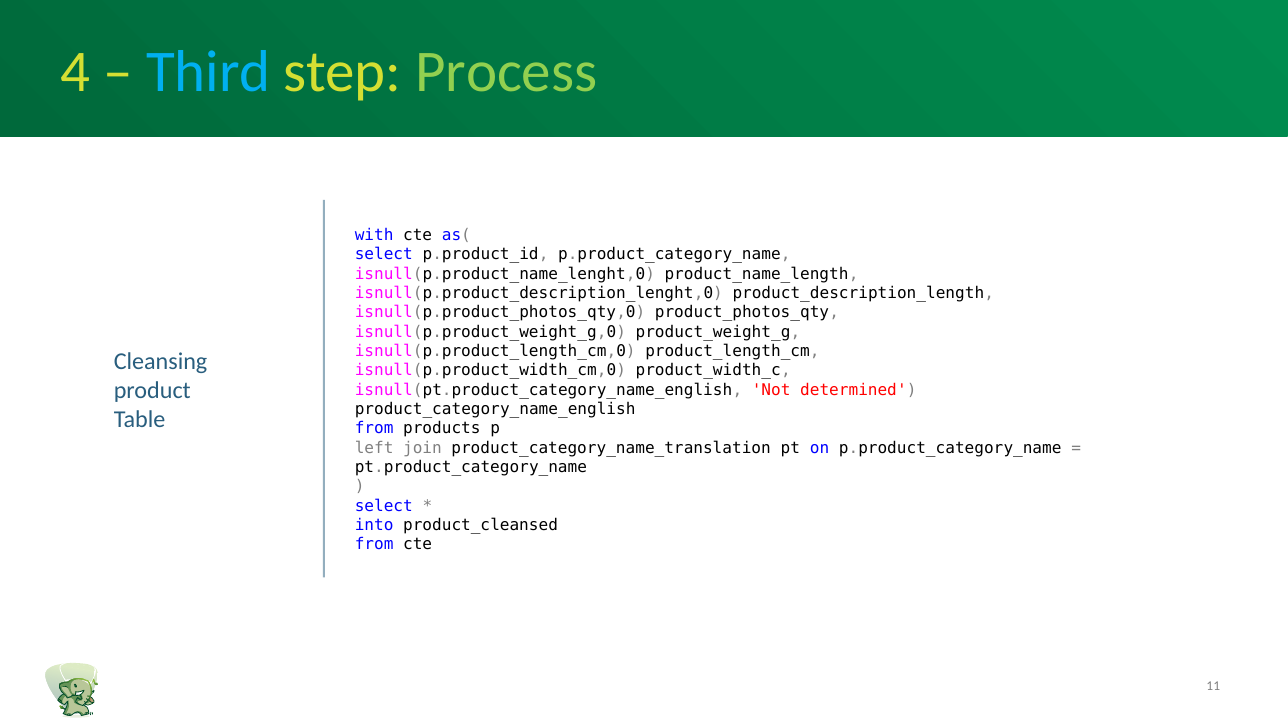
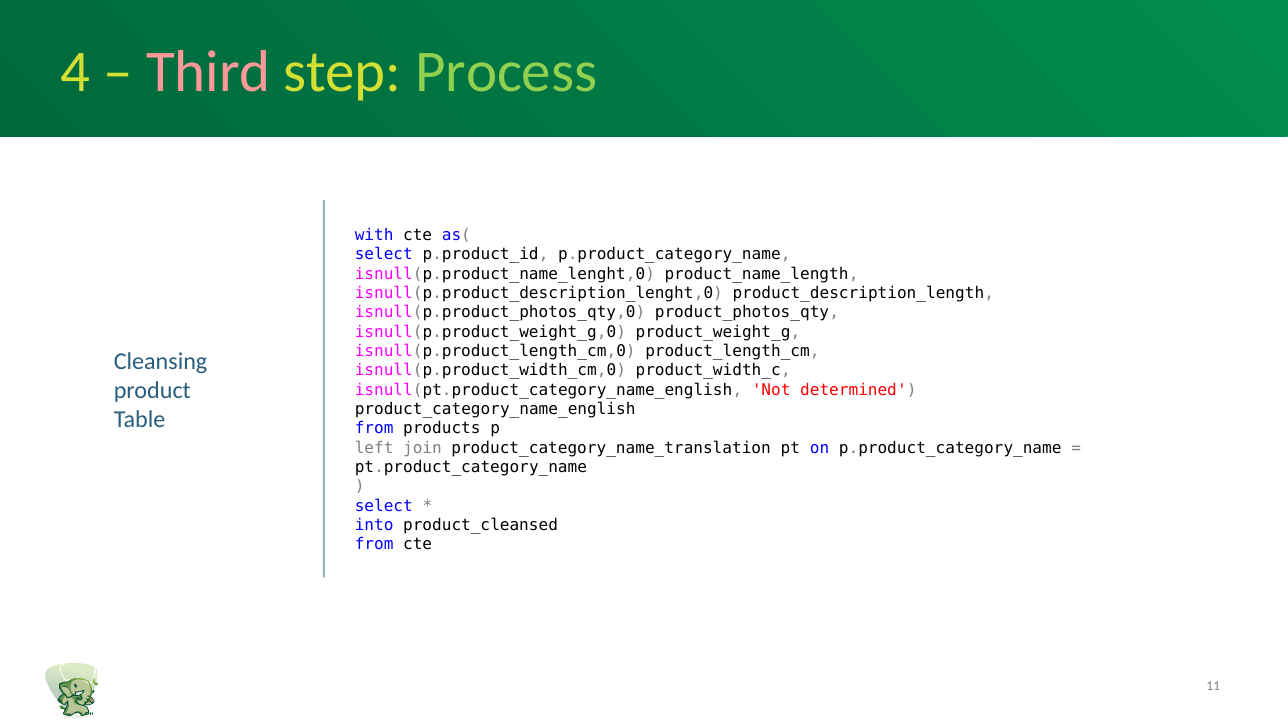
Third colour: light blue -> pink (208, 72)
